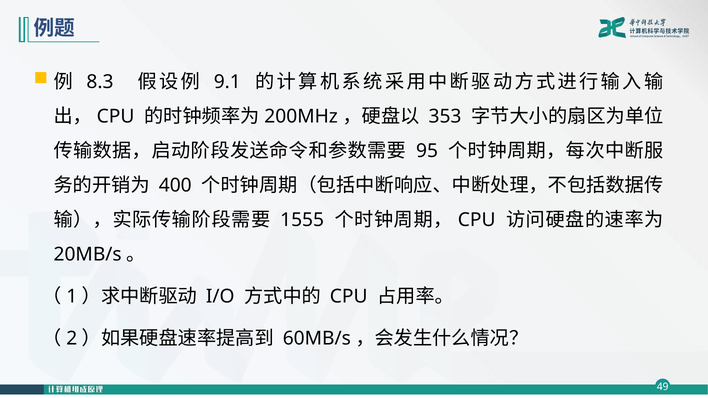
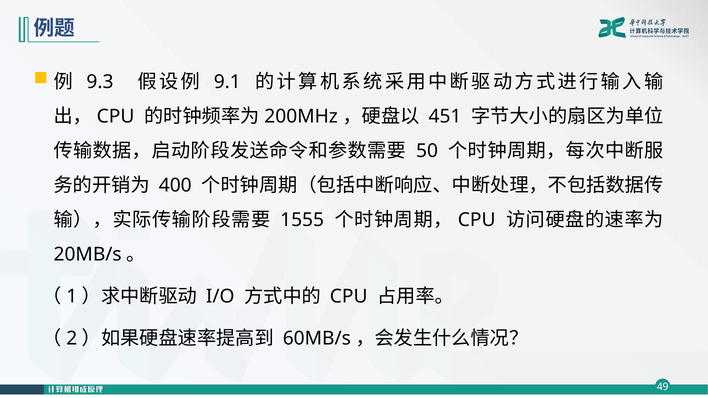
8.3: 8.3 -> 9.3 (100, 82)
353: 353 -> 451 (445, 116)
95: 95 -> 50 (427, 151)
